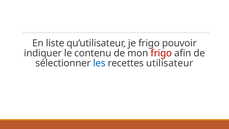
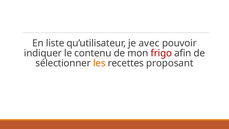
je frigo: frigo -> avec (149, 43)
les colour: blue -> orange (99, 63)
utilisateur: utilisateur -> proposant (170, 63)
